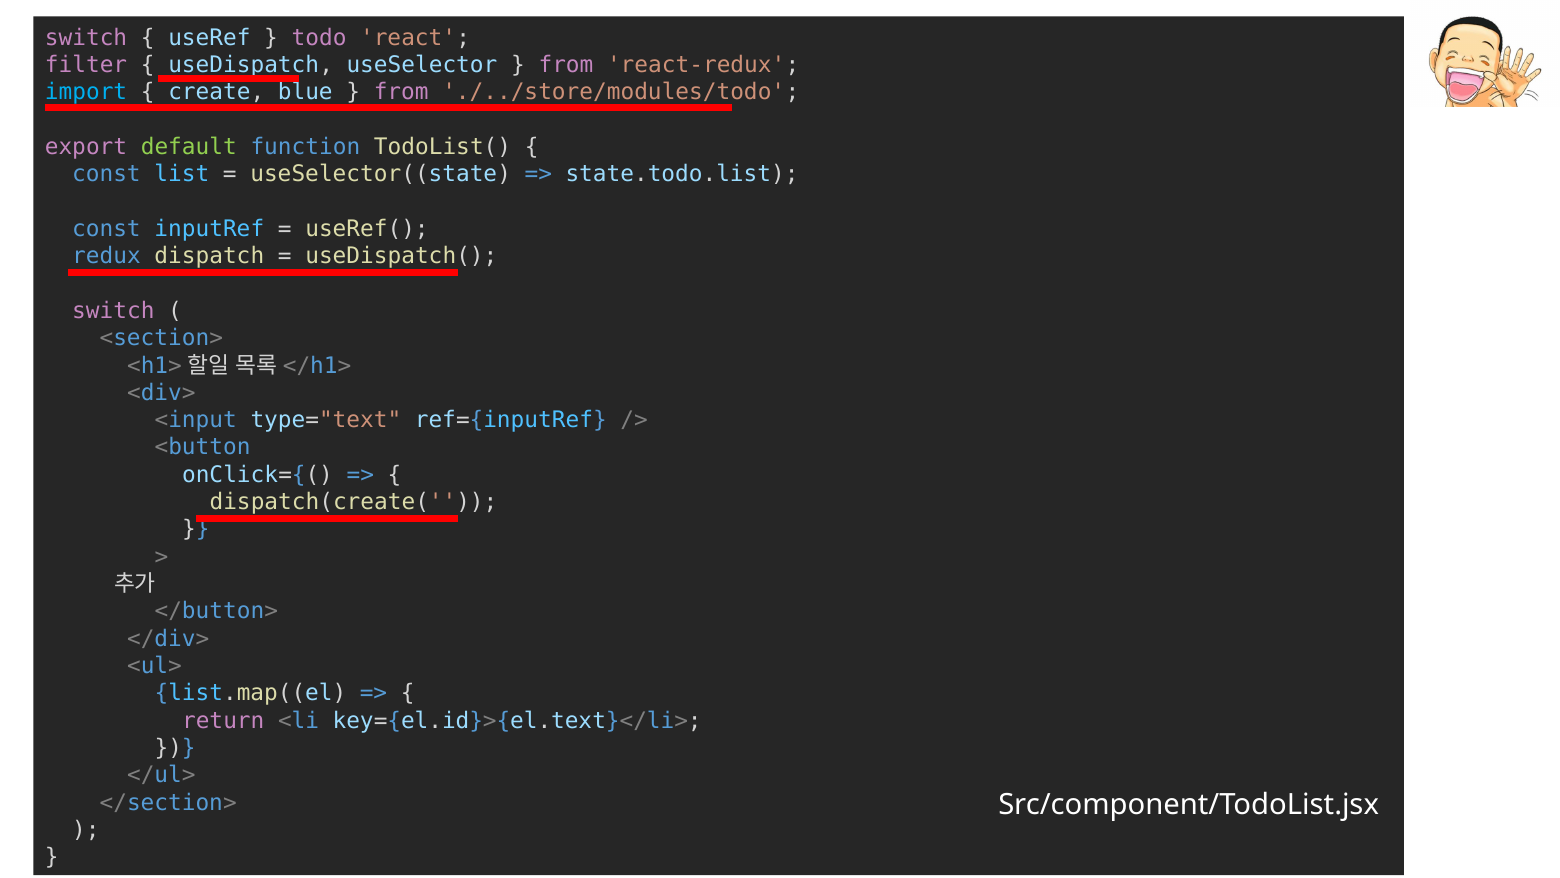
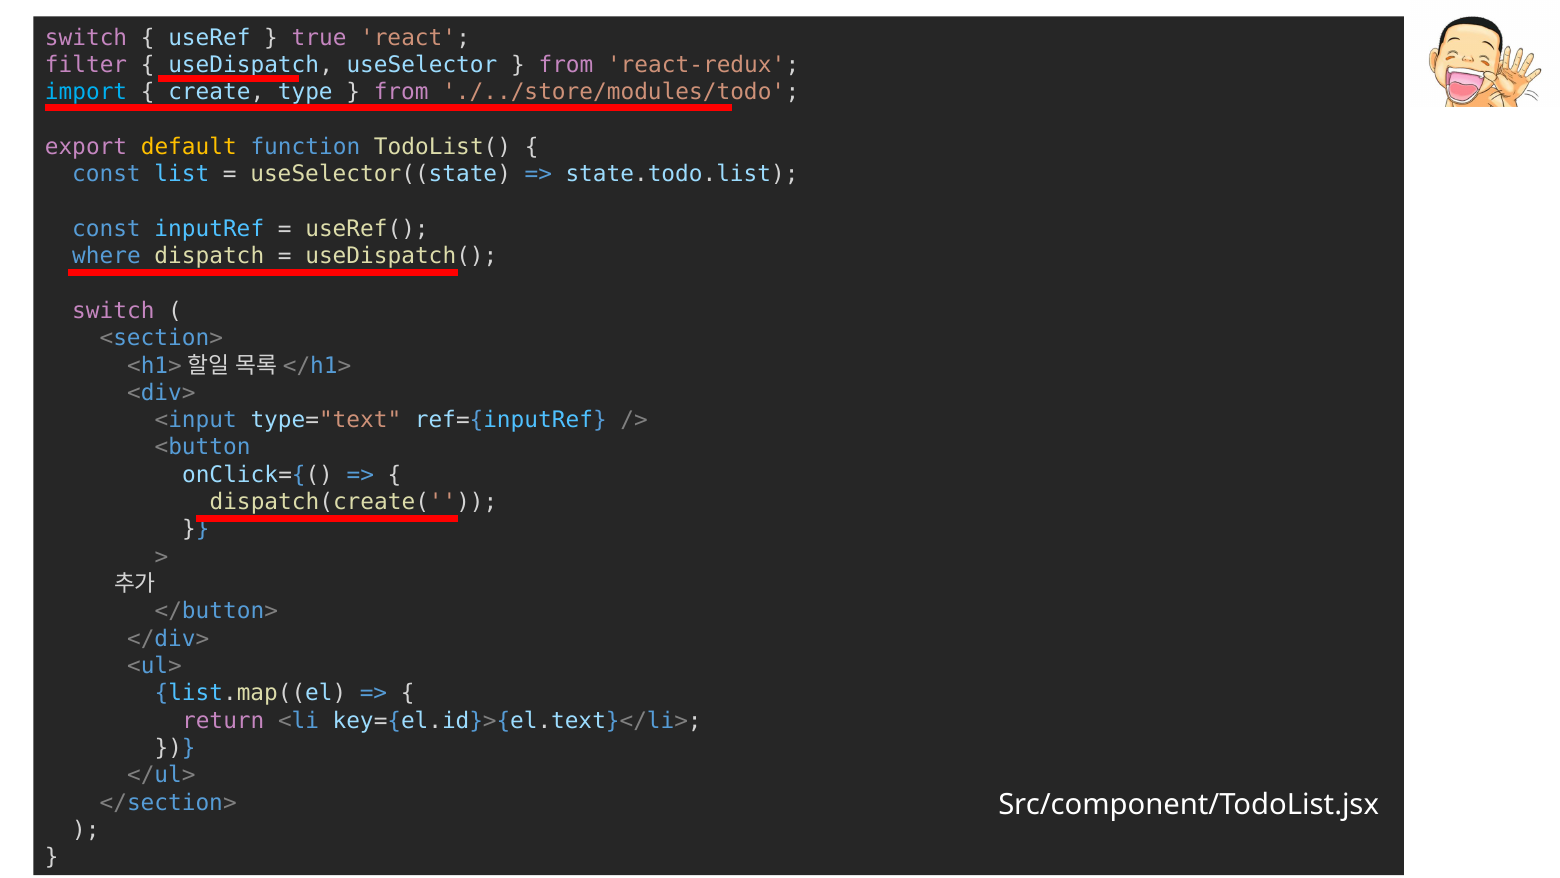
todo: todo -> true (319, 37)
blue: blue -> type (305, 92)
default colour: light green -> yellow (189, 147)
redux: redux -> where (106, 256)
